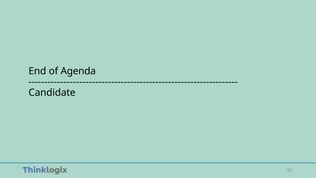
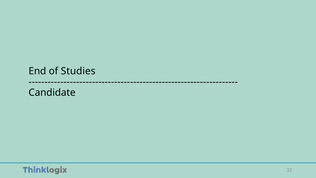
Agenda: Agenda -> Studies (78, 71)
